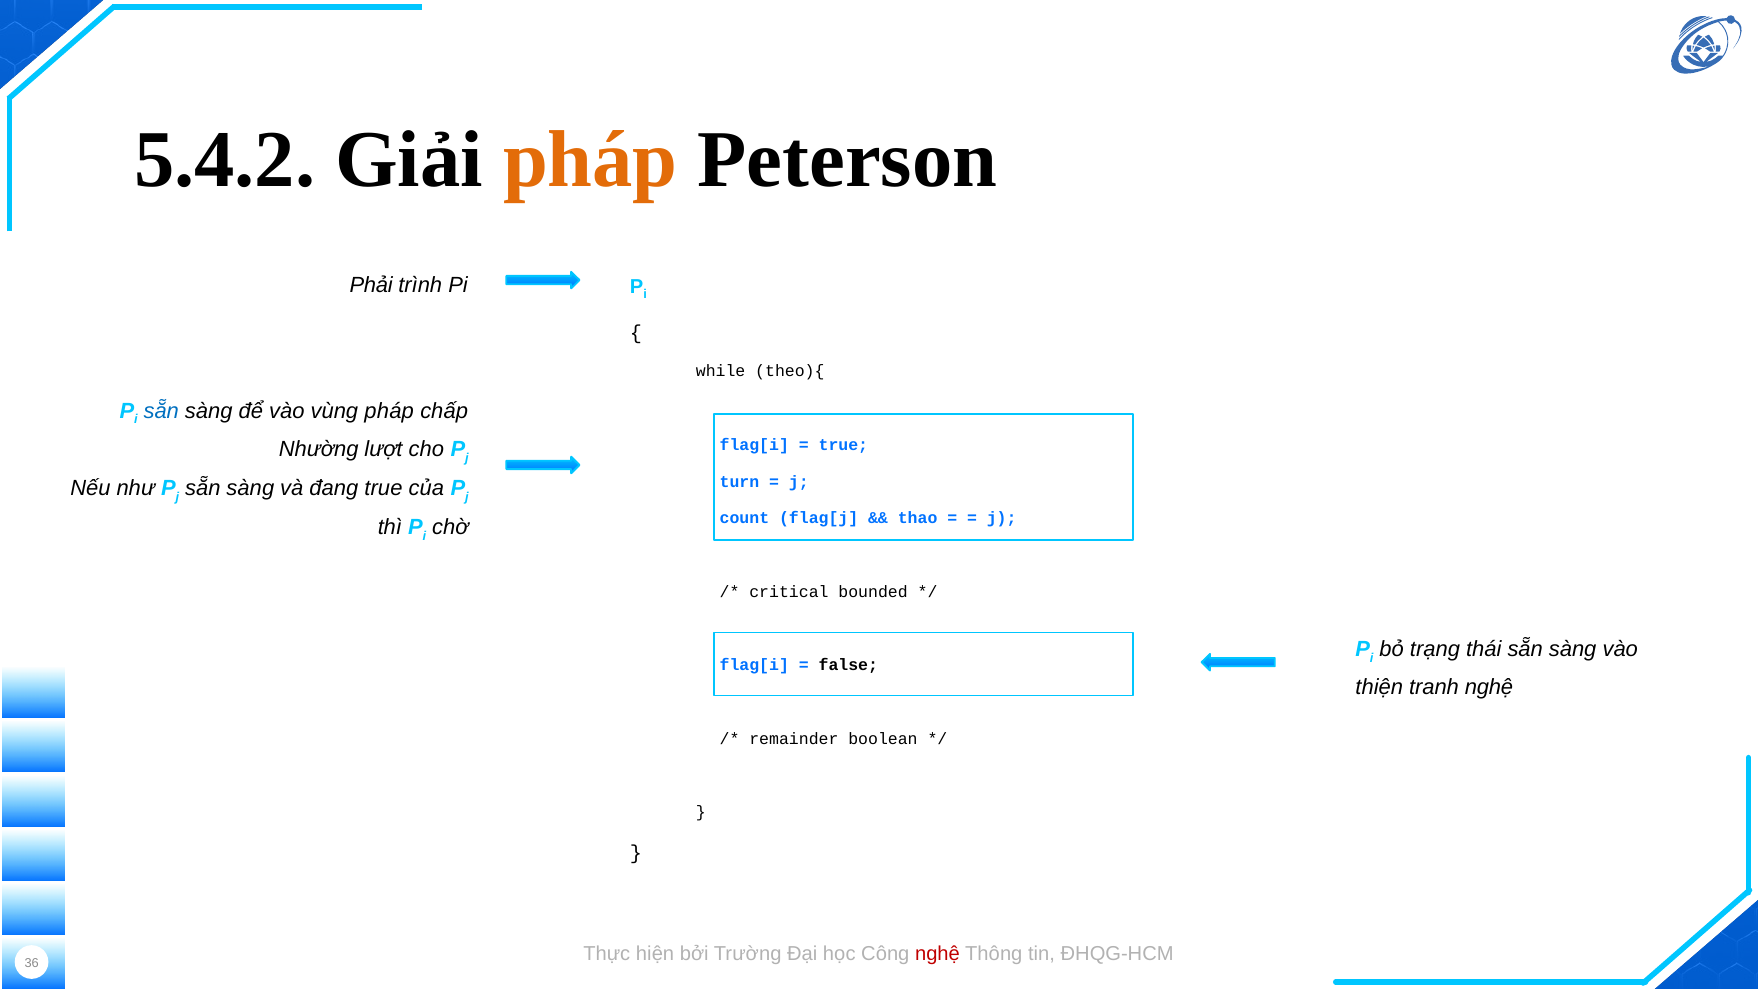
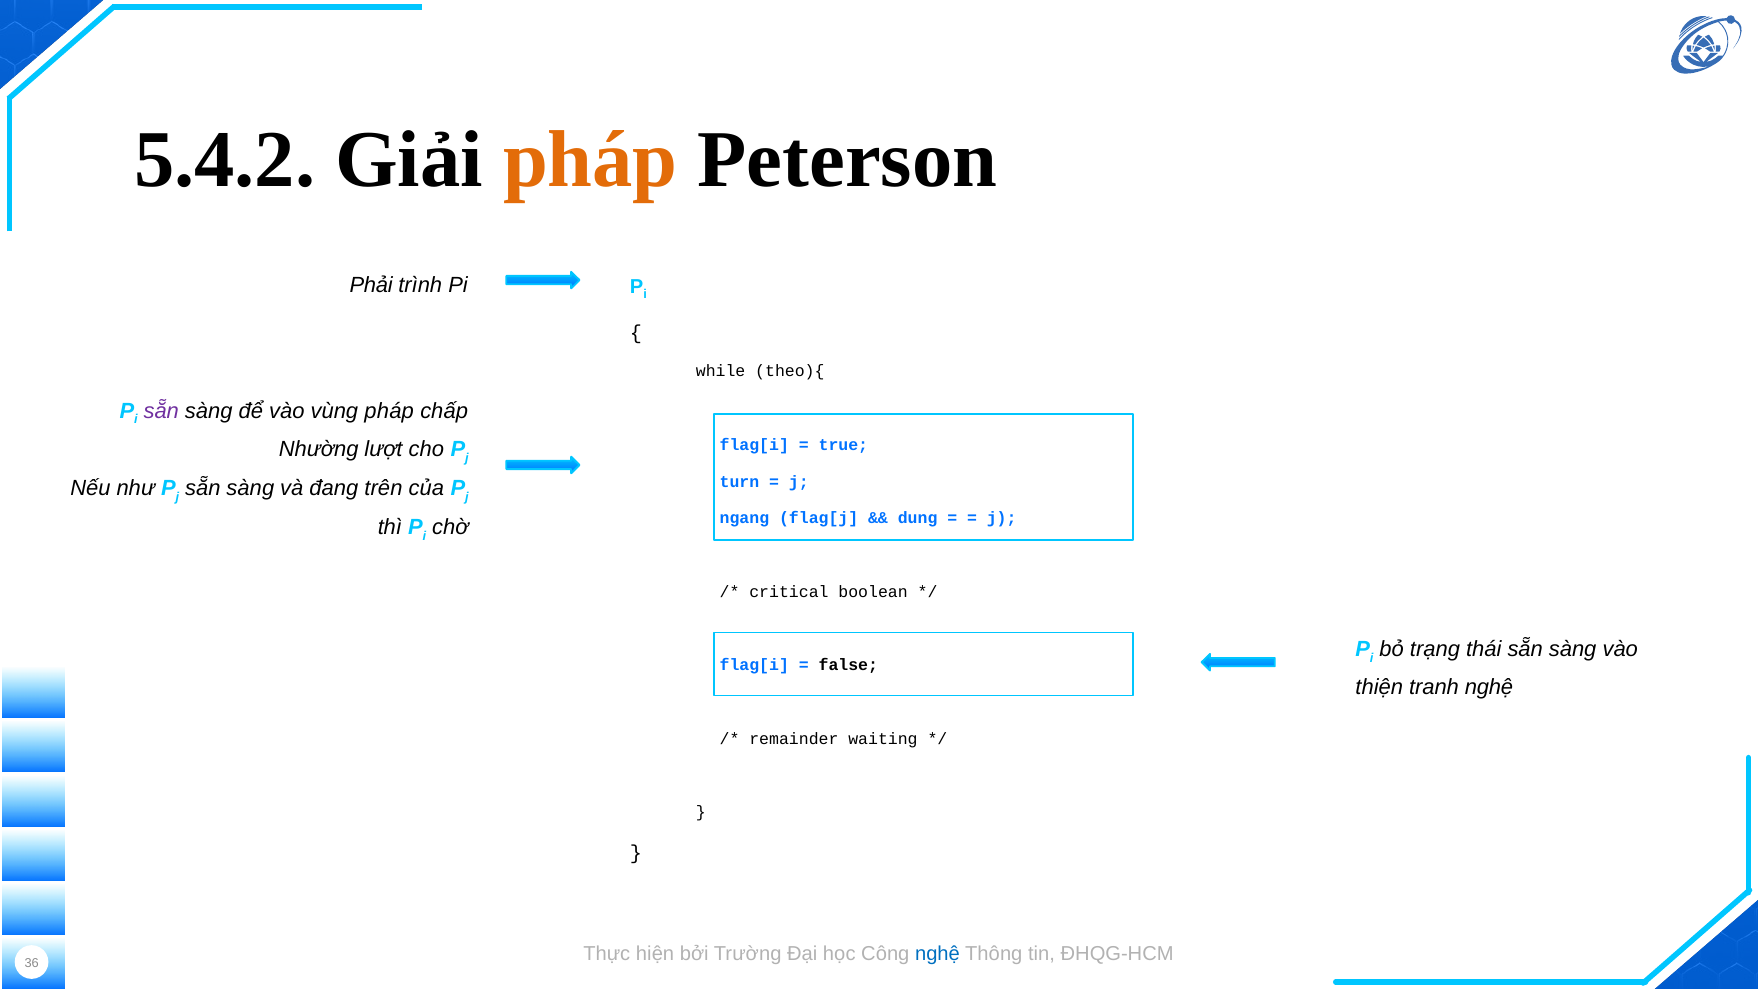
sẵn colour: blue -> purple (161, 411)
đang true: true -> trên (383, 489)
count: count -> ngang (744, 518)
thao: thao -> dung (918, 518)
bounded: bounded -> boolean (873, 592)
boolean: boolean -> waiting (883, 739)
nghệ colour: red -> blue (937, 954)
